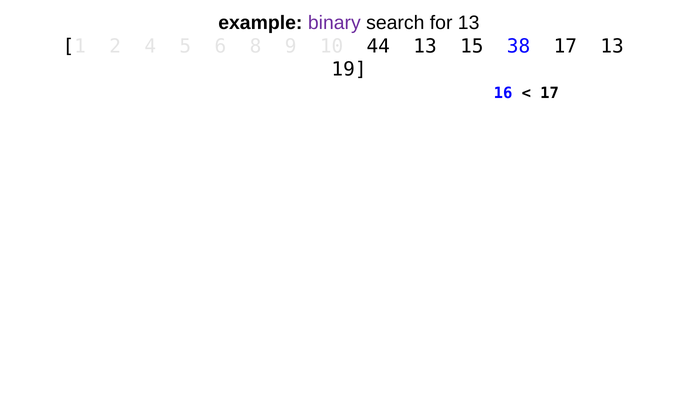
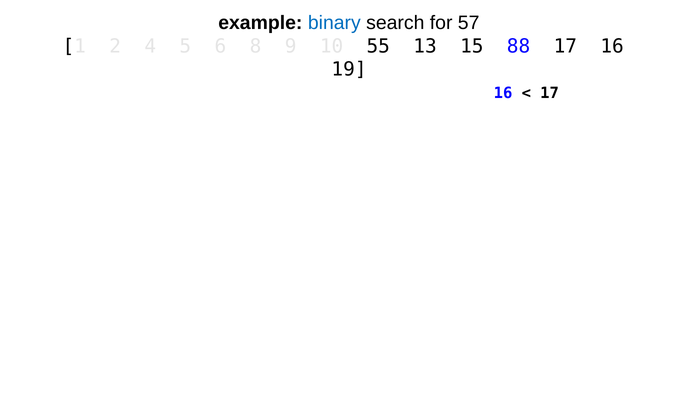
binary colour: purple -> blue (334, 23)
for 13: 13 -> 57 (469, 23)
44: 44 -> 55 (378, 46)
38: 38 -> 88 (519, 46)
17 13: 13 -> 16 (612, 46)
